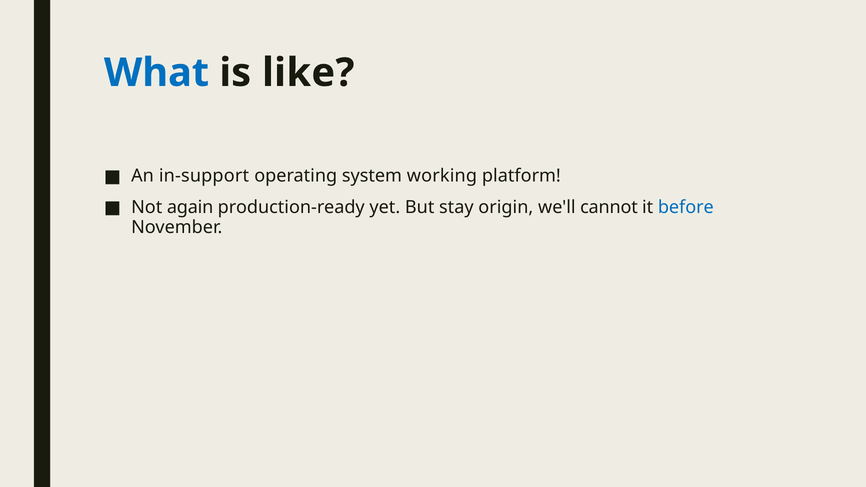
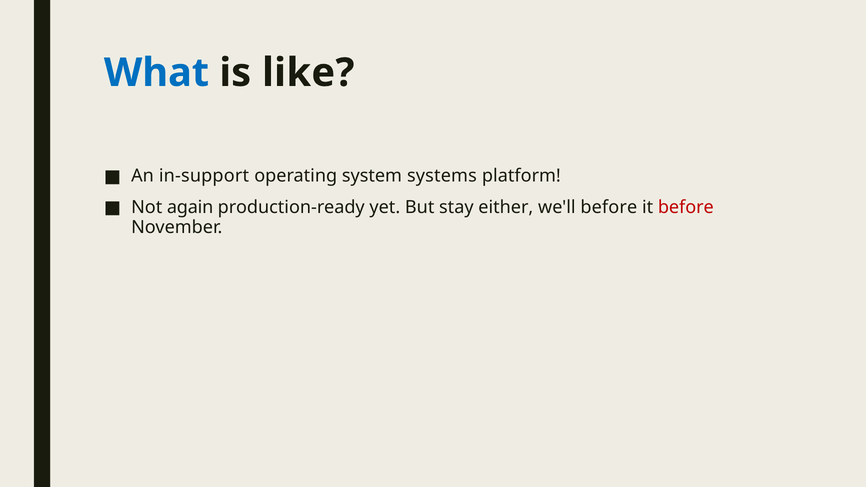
working: working -> systems (442, 176)
origin: origin -> either (506, 207)
we'll cannot: cannot -> before (609, 207)
before colour: blue -> red (686, 207)
